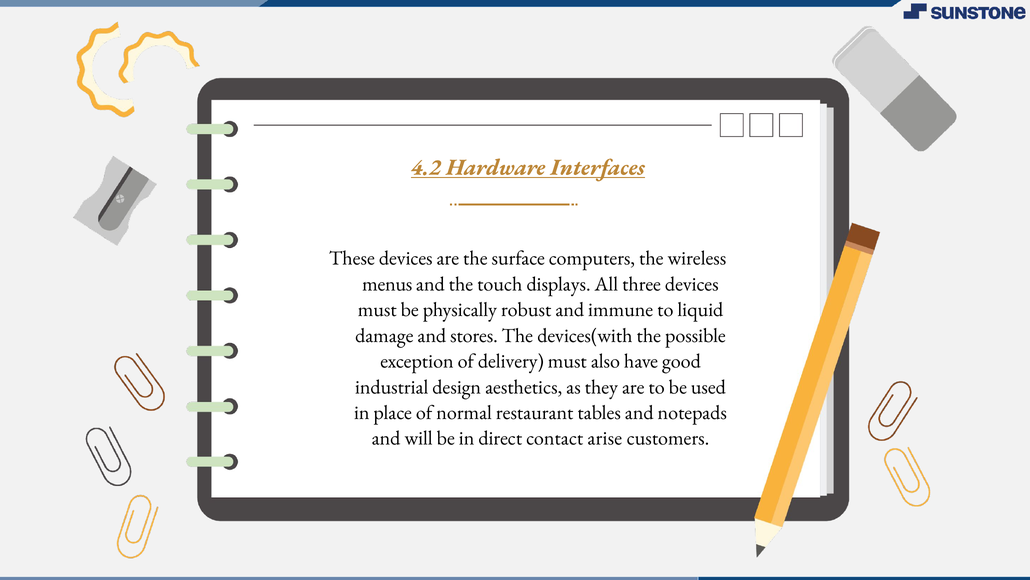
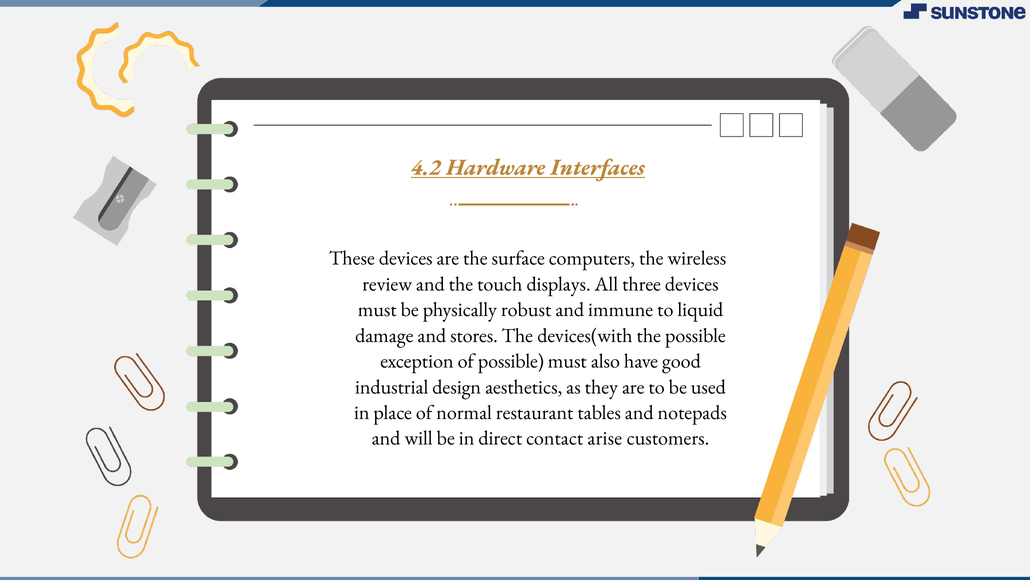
menus: menus -> review (387, 284)
of delivery: delivery -> possible (511, 361)
